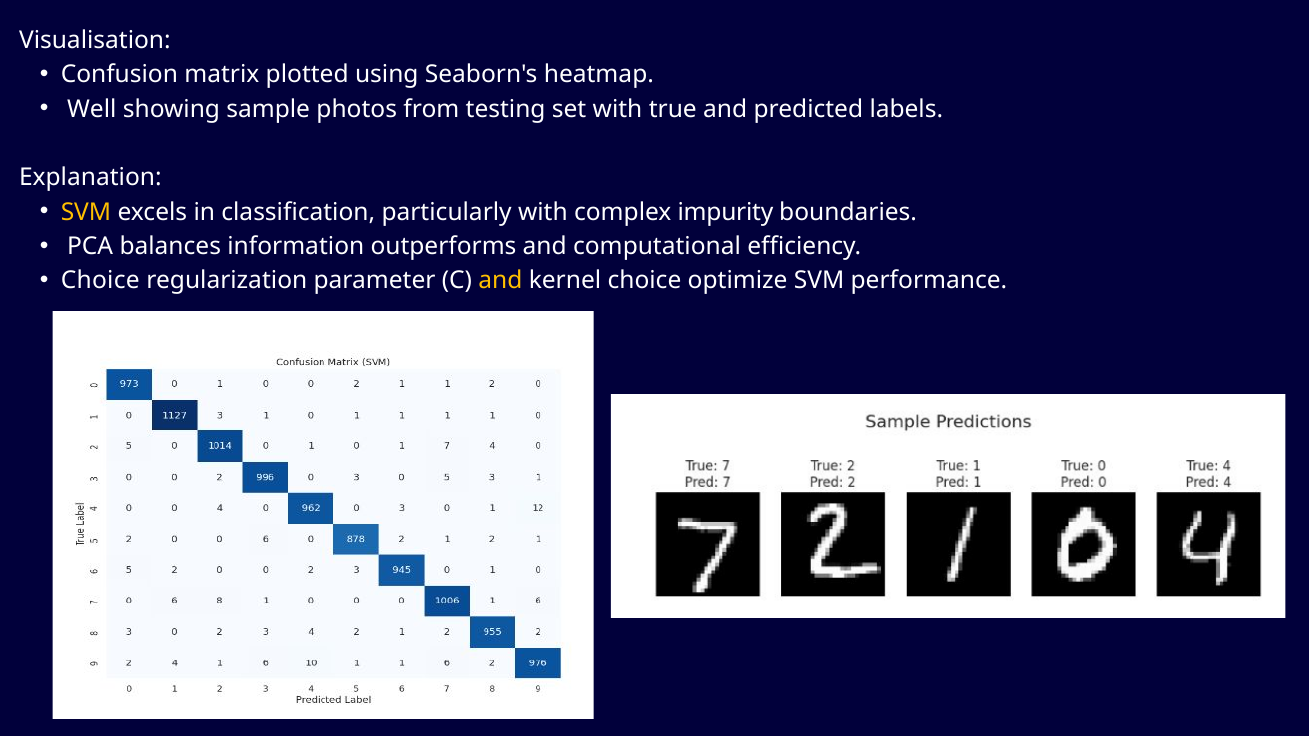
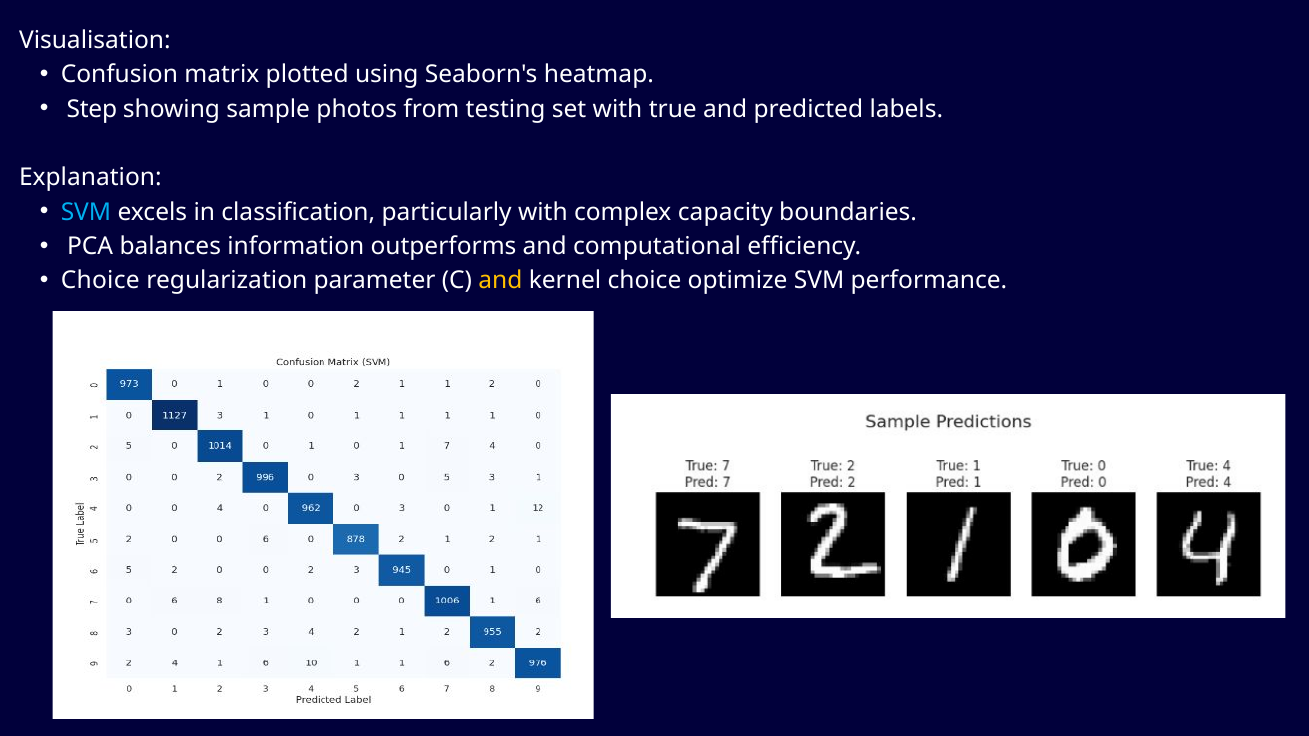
Well: Well -> Step (92, 109)
SVM colour: yellow -> light blue (86, 212)
impurity: impurity -> capacity (725, 212)
